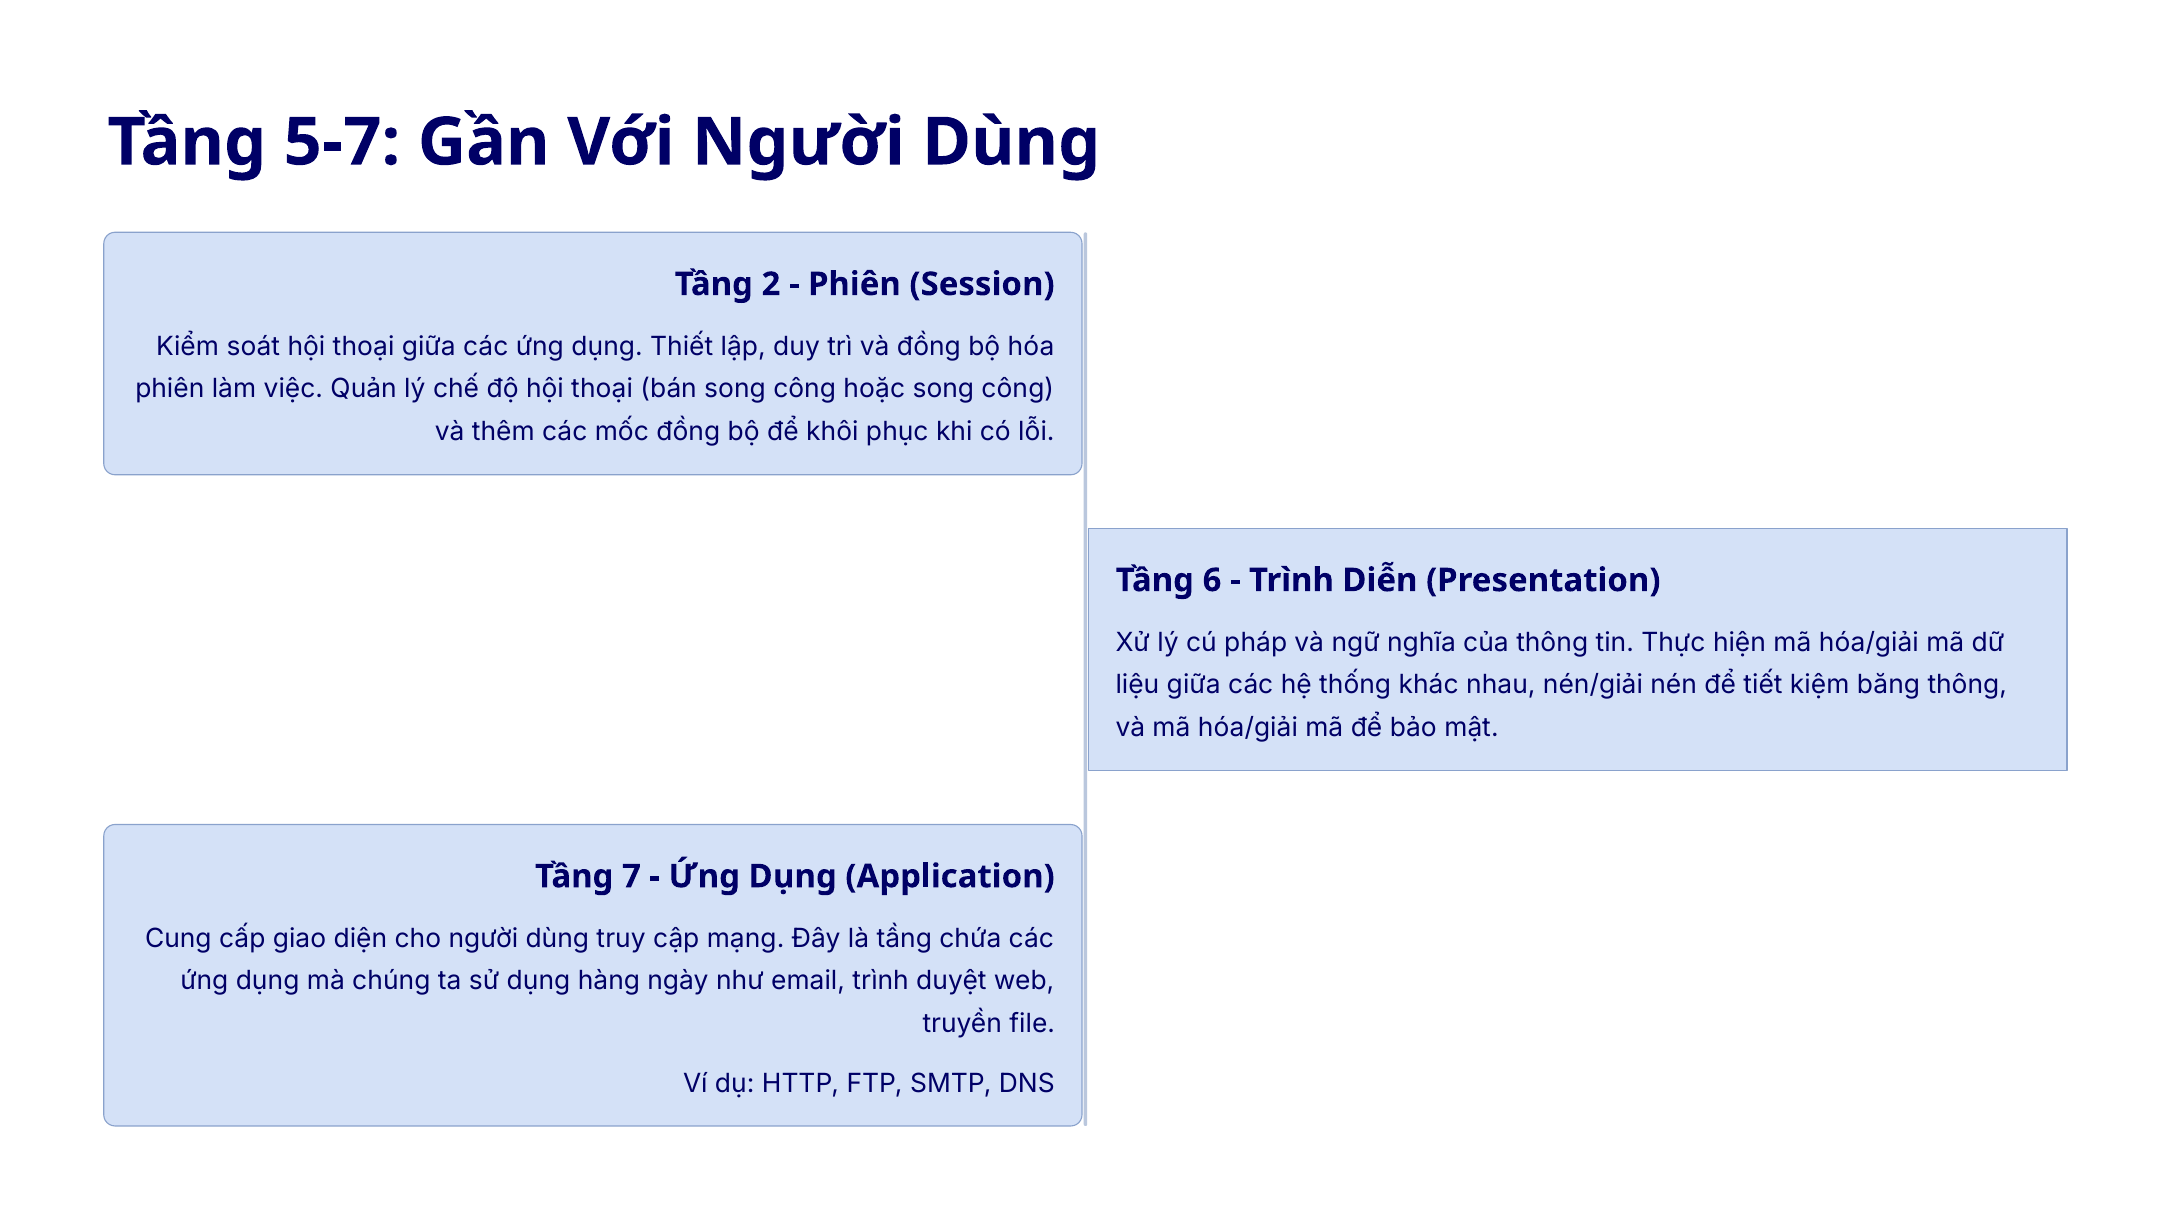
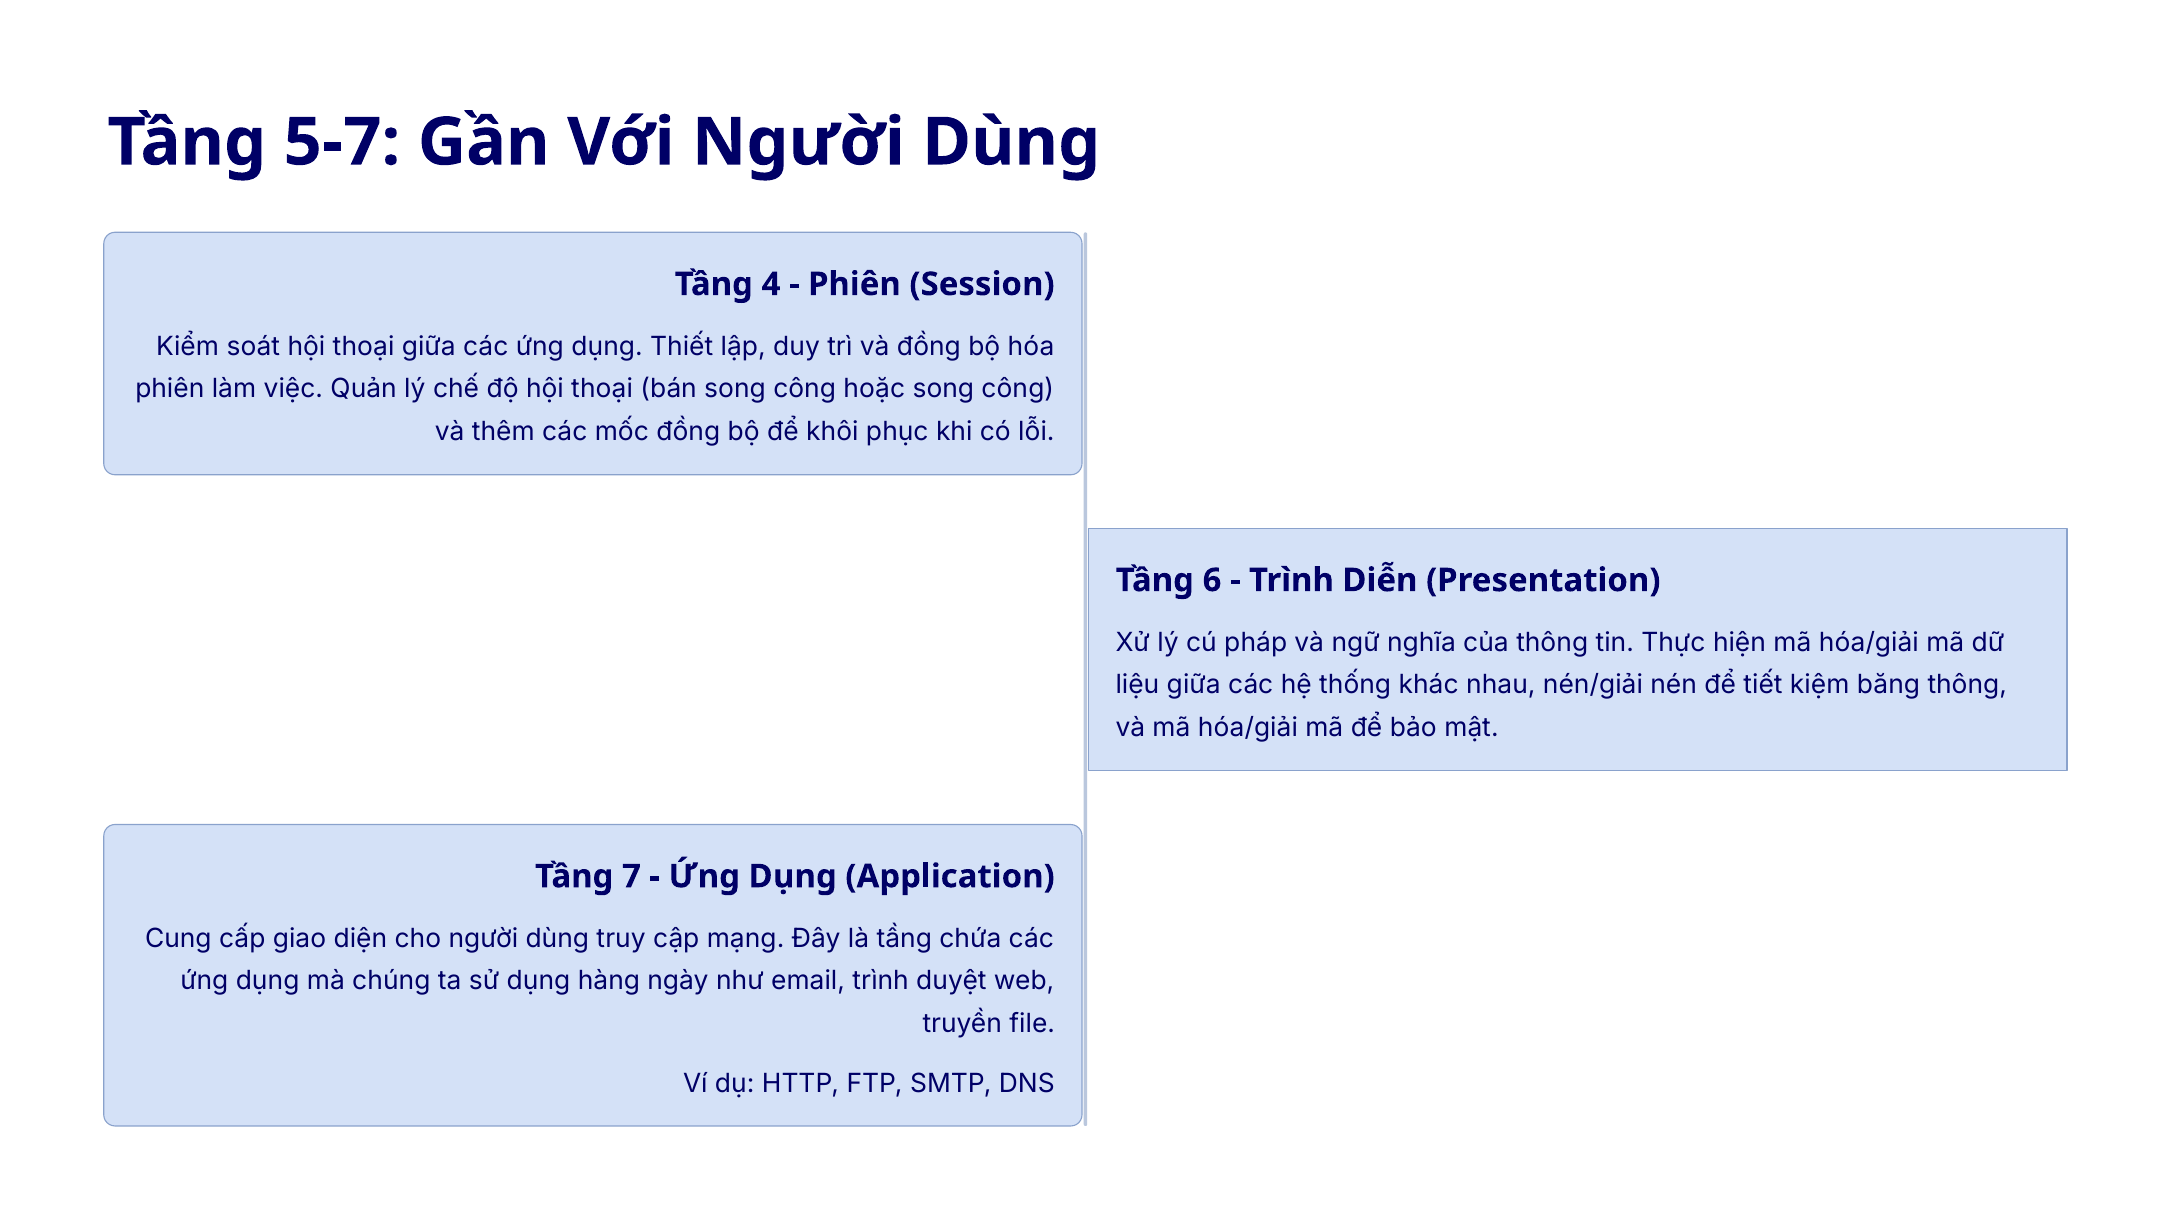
2: 2 -> 4 (771, 284)
